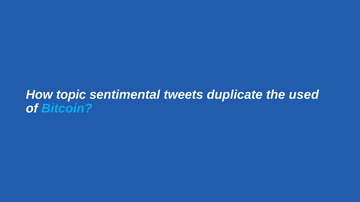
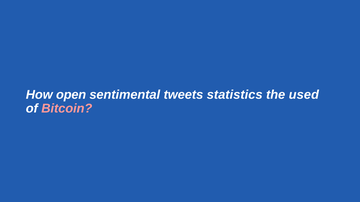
topic: topic -> open (71, 95)
duplicate: duplicate -> statistics (235, 95)
Bitcoin colour: light blue -> pink (67, 109)
